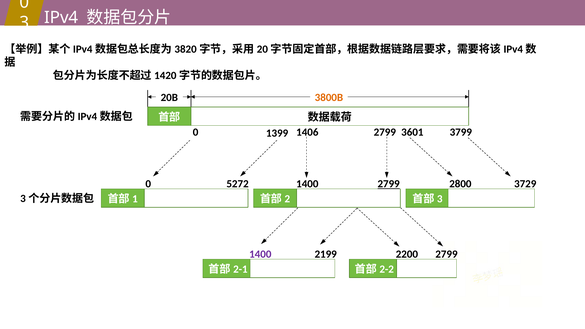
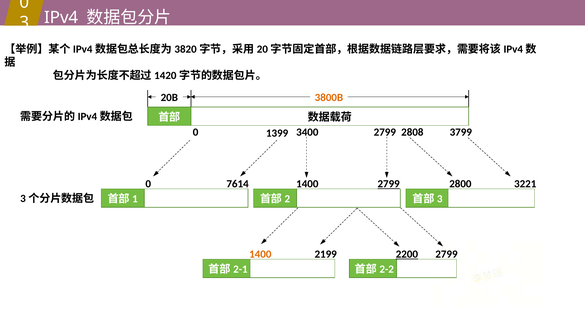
1406: 1406 -> 3400 (307, 132)
3601: 3601 -> 2808 (412, 132)
5272: 5272 -> 7614 (238, 184)
3729: 3729 -> 3221 (525, 184)
1400 colour: purple -> orange (260, 254)
2200 underline: none -> present (407, 254)
